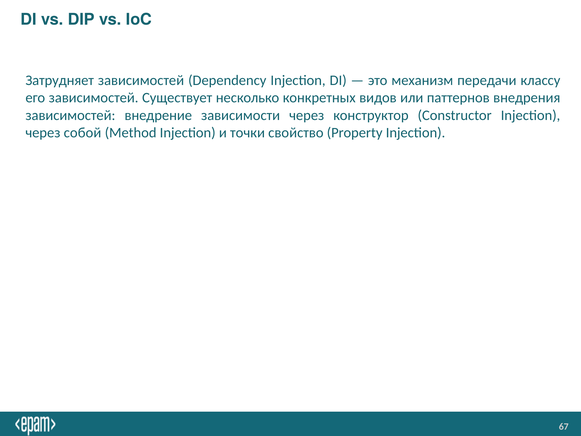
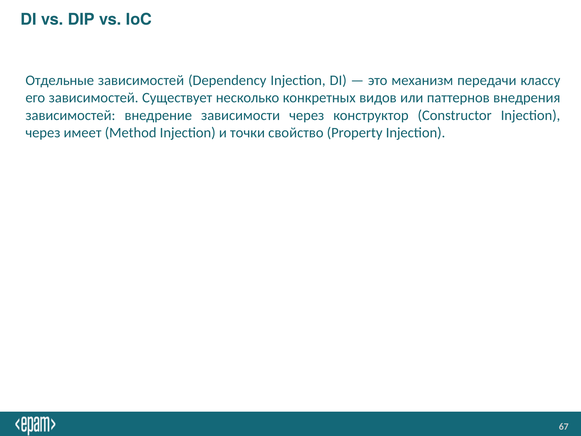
Затрудняет: Затрудняет -> Отдельные (60, 80)
собой: собой -> имеет (83, 133)
